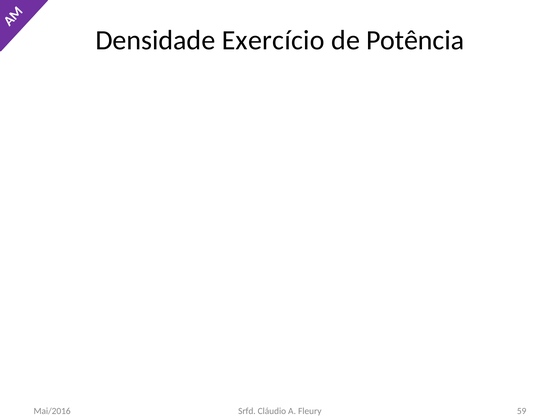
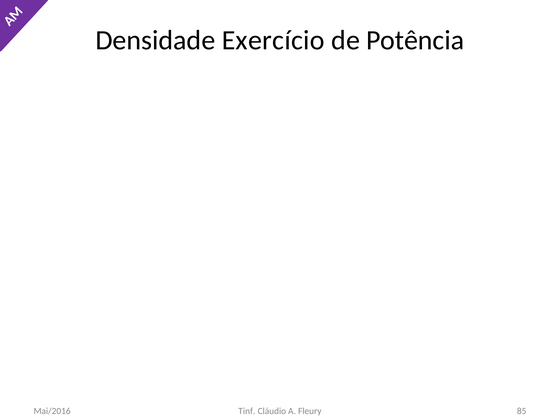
Srfd: Srfd -> Tinf (247, 411)
59: 59 -> 85 (522, 411)
